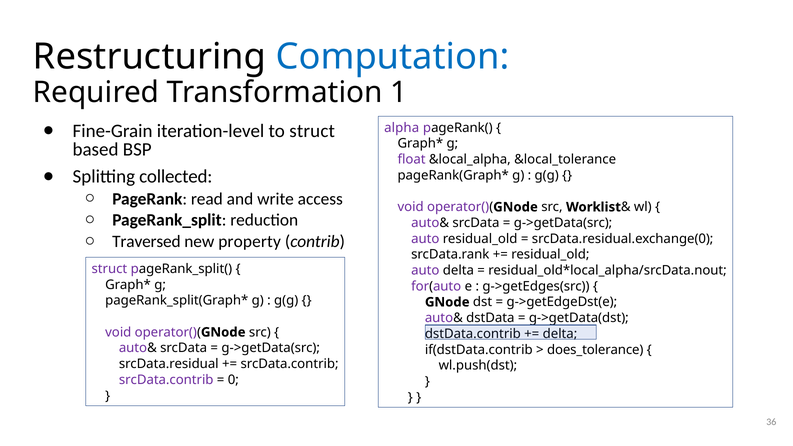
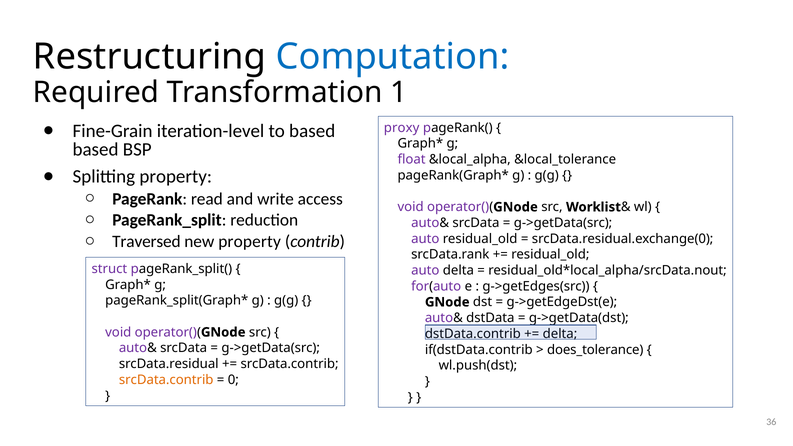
to struct: struct -> based (312, 131)
alpha: alpha -> proxy (402, 128)
Splitting collected: collected -> property (176, 177)
srcData.contrib colour: purple -> orange (166, 380)
